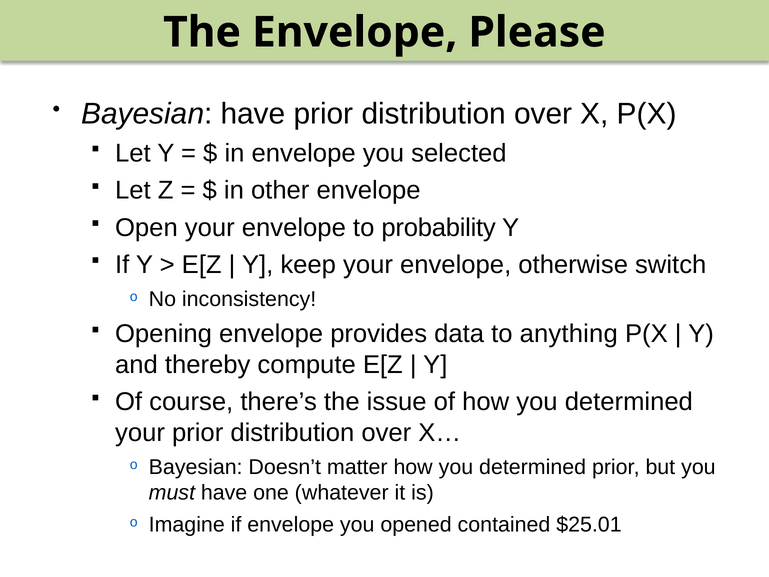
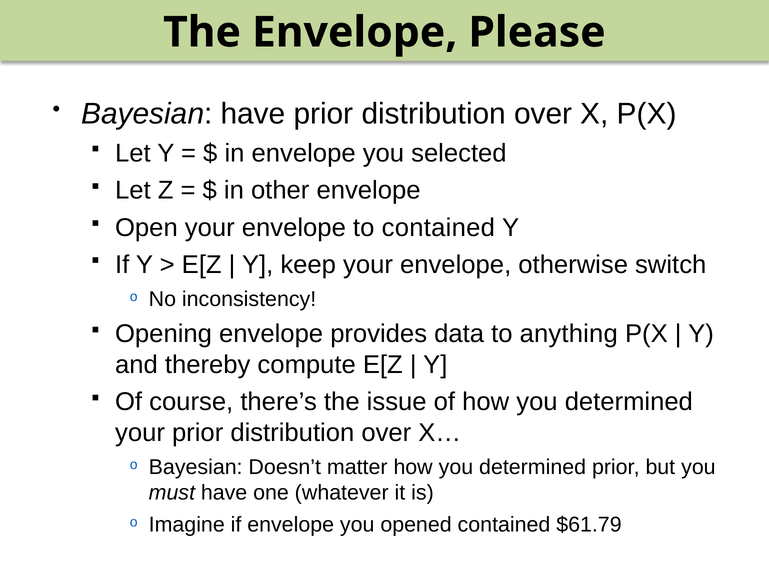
to probability: probability -> contained (438, 227)
$25.01: $25.01 -> $61.79 (589, 525)
